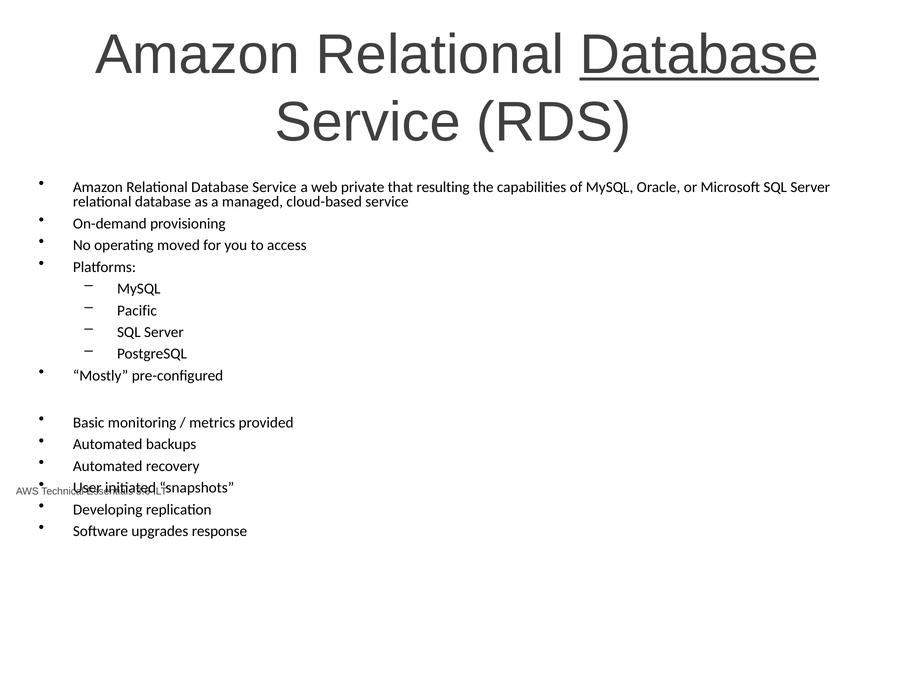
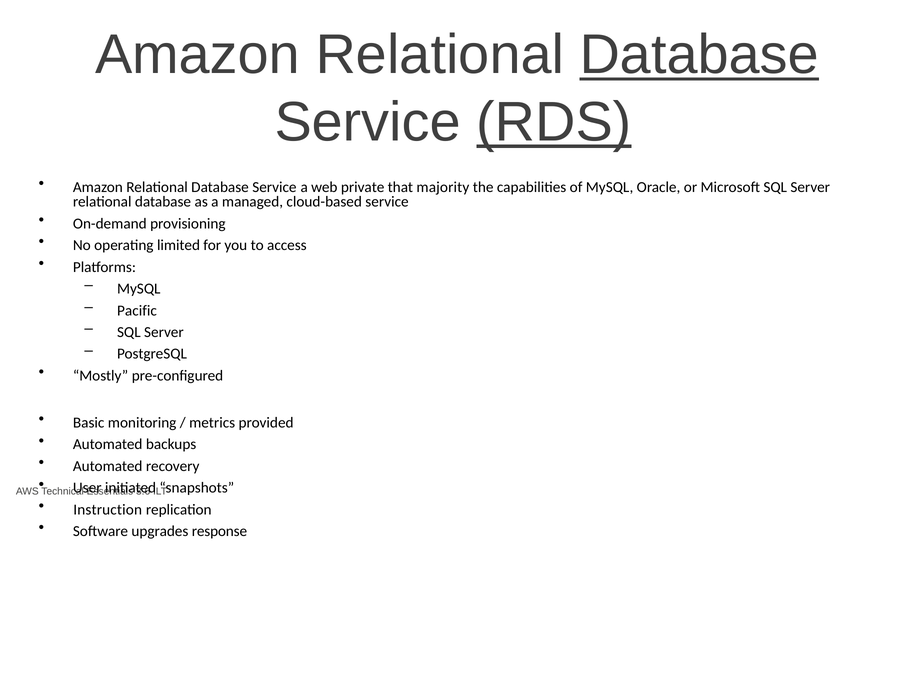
RDS underline: none -> present (554, 122)
resulting: resulting -> majority (443, 187)
moved: moved -> limited (179, 245)
Developing: Developing -> Instruction (108, 510)
